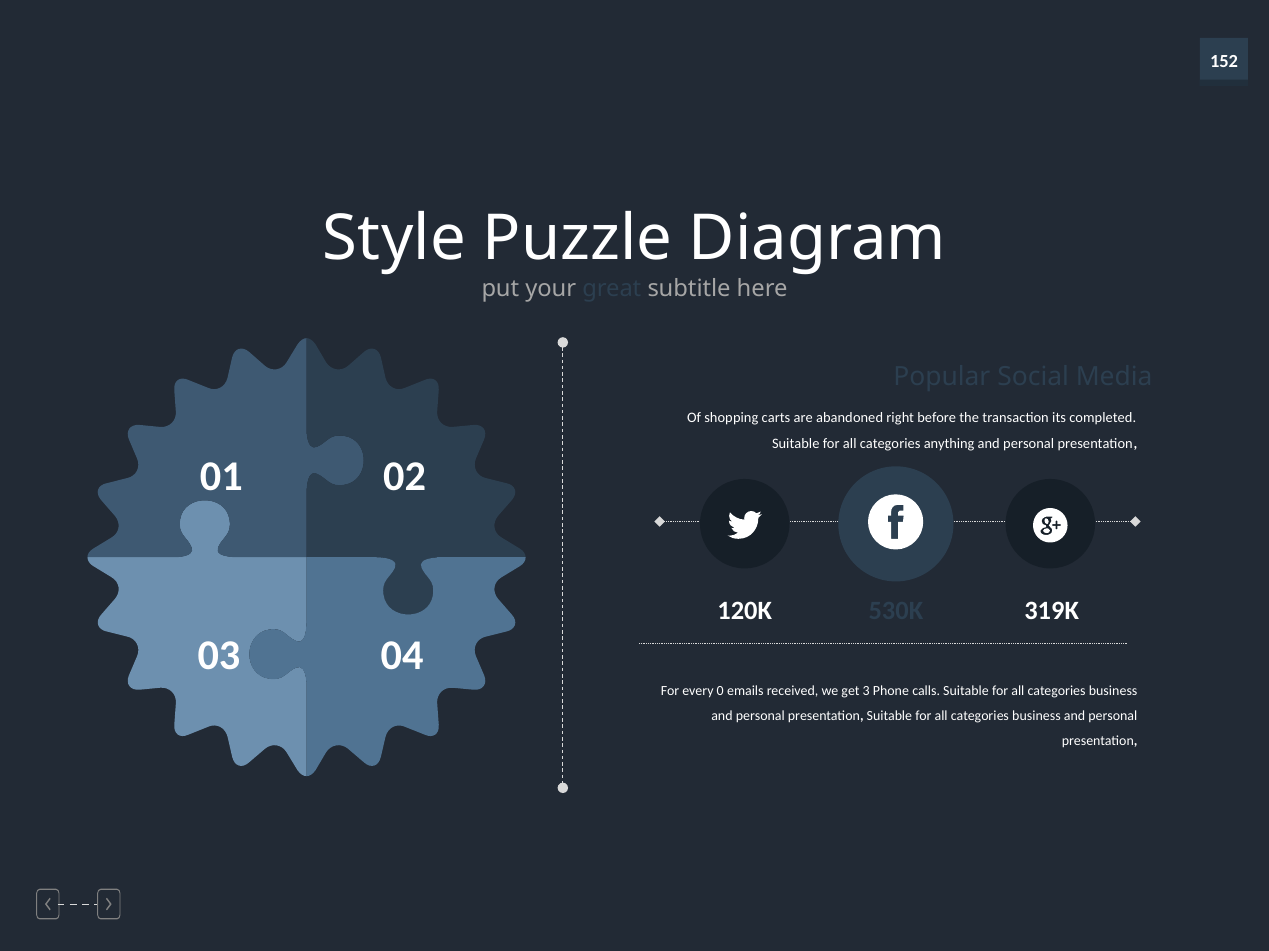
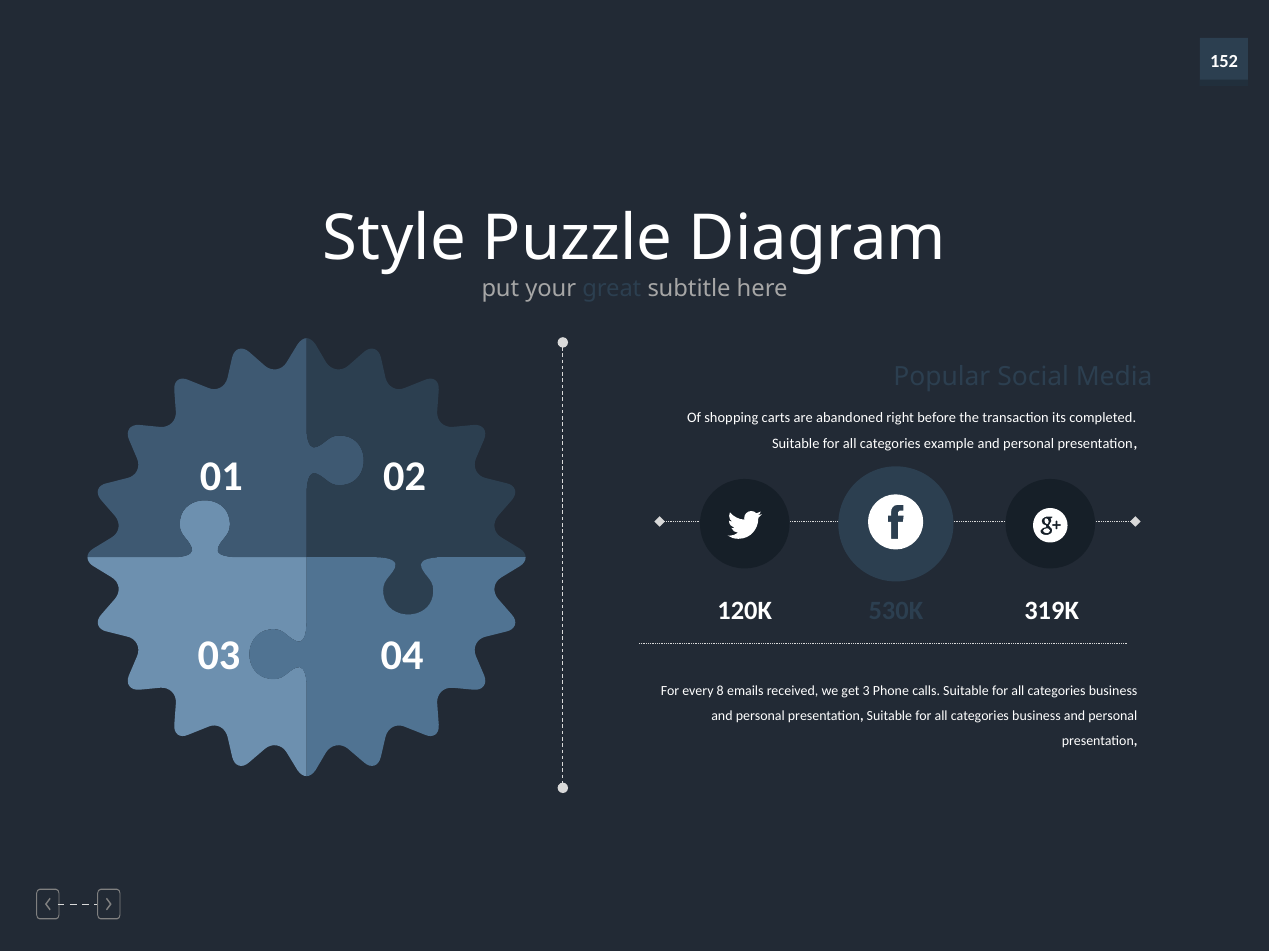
anything: anything -> example (949, 444)
0: 0 -> 8 (720, 691)
